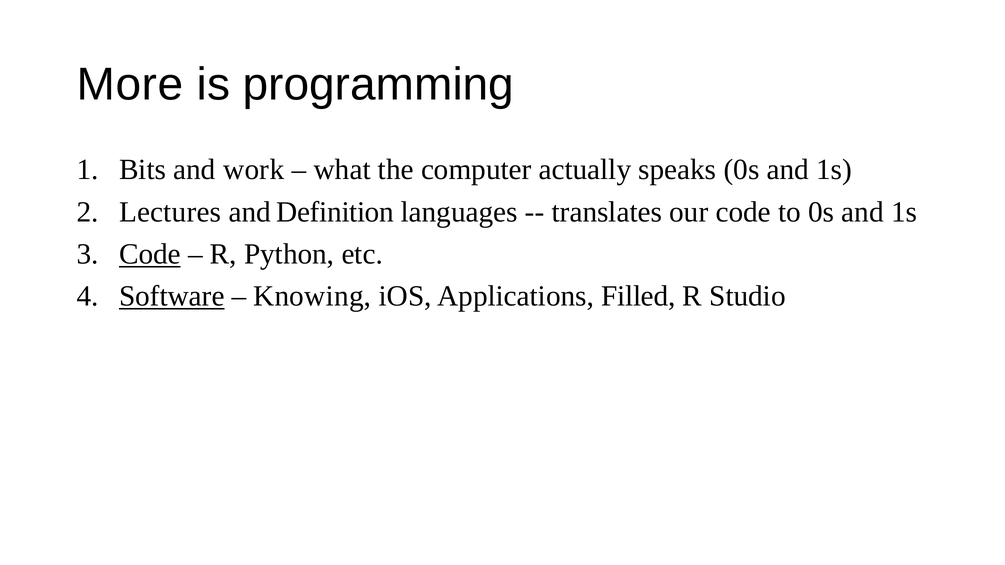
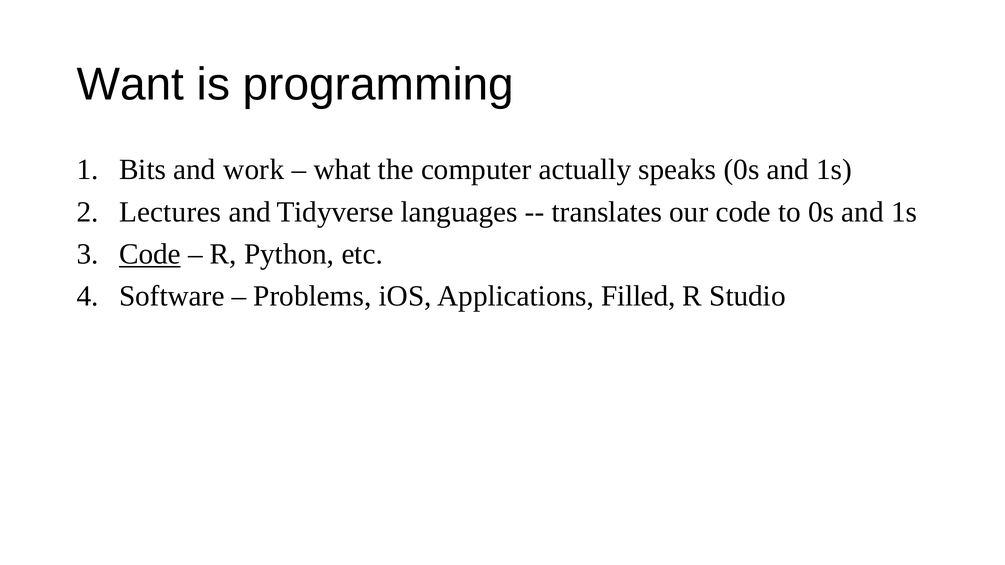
More: More -> Want (130, 84)
Definition: Definition -> Tidyverse (335, 212)
Software underline: present -> none (172, 296)
Knowing: Knowing -> Problems (312, 296)
